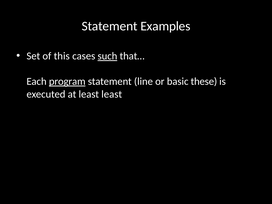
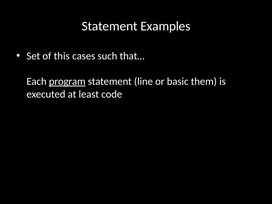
such underline: present -> none (107, 56)
these: these -> them (204, 81)
least least: least -> code (112, 94)
